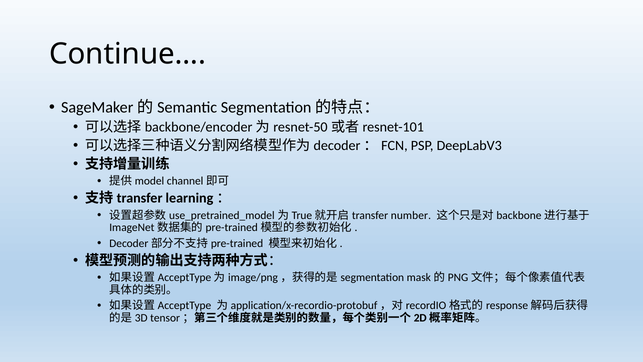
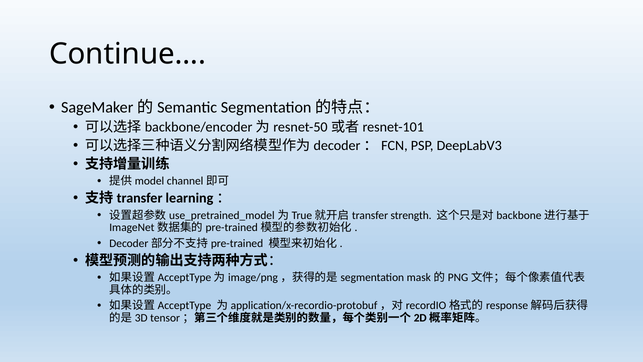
number: number -> strength (411, 215)
